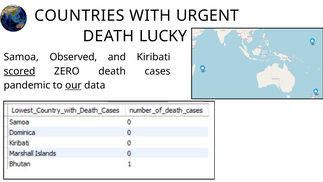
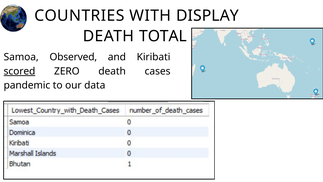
URGENT: URGENT -> DISPLAY (207, 16)
LUCKY: LUCKY -> TOTAL (163, 36)
our underline: present -> none (73, 85)
